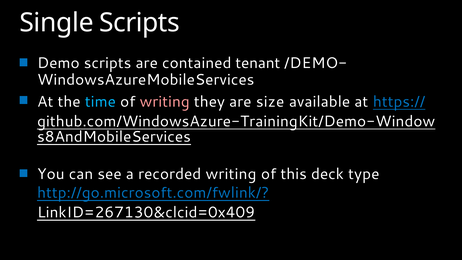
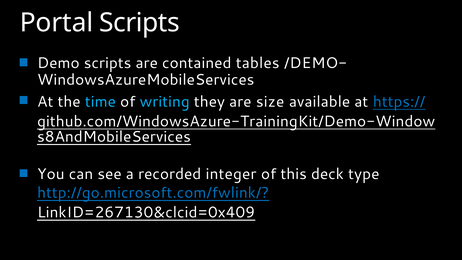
Single: Single -> Portal (56, 23)
tenant: tenant -> tables (258, 63)
writing colour: pink -> light blue (165, 102)
recorded writing: writing -> integer (231, 174)
